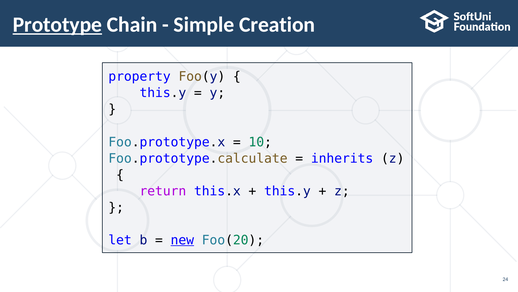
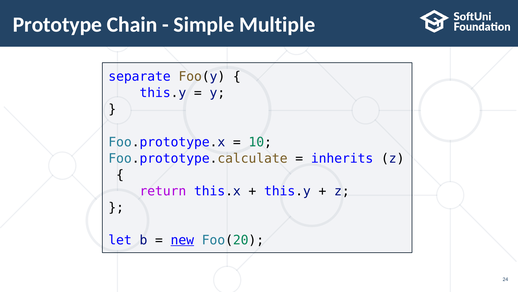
Prototype underline: present -> none (57, 25)
Creation: Creation -> Multiple (277, 25)
property: property -> separate (140, 77)
